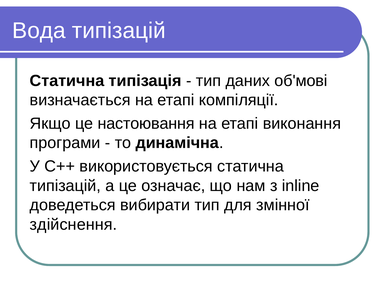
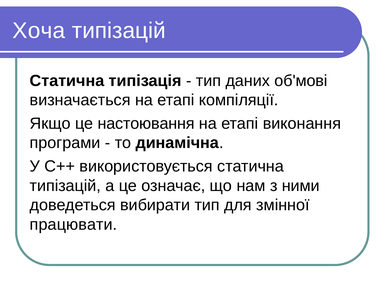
Вода: Вода -> Хоча (39, 31)
inline: inline -> ними (301, 186)
здійснення: здійснення -> працювати (73, 225)
